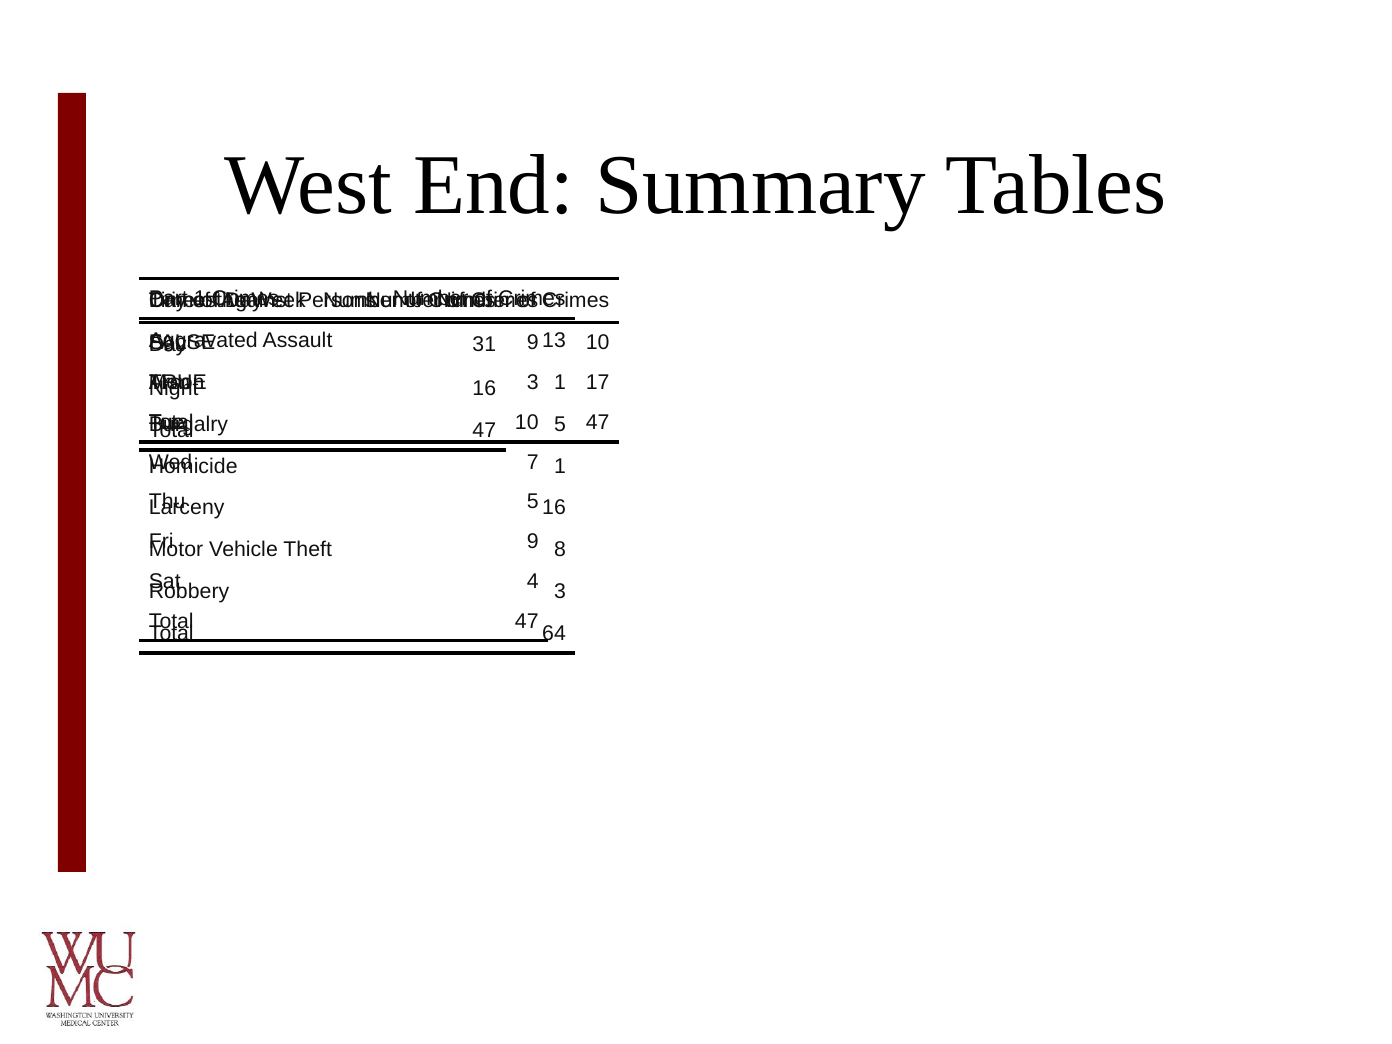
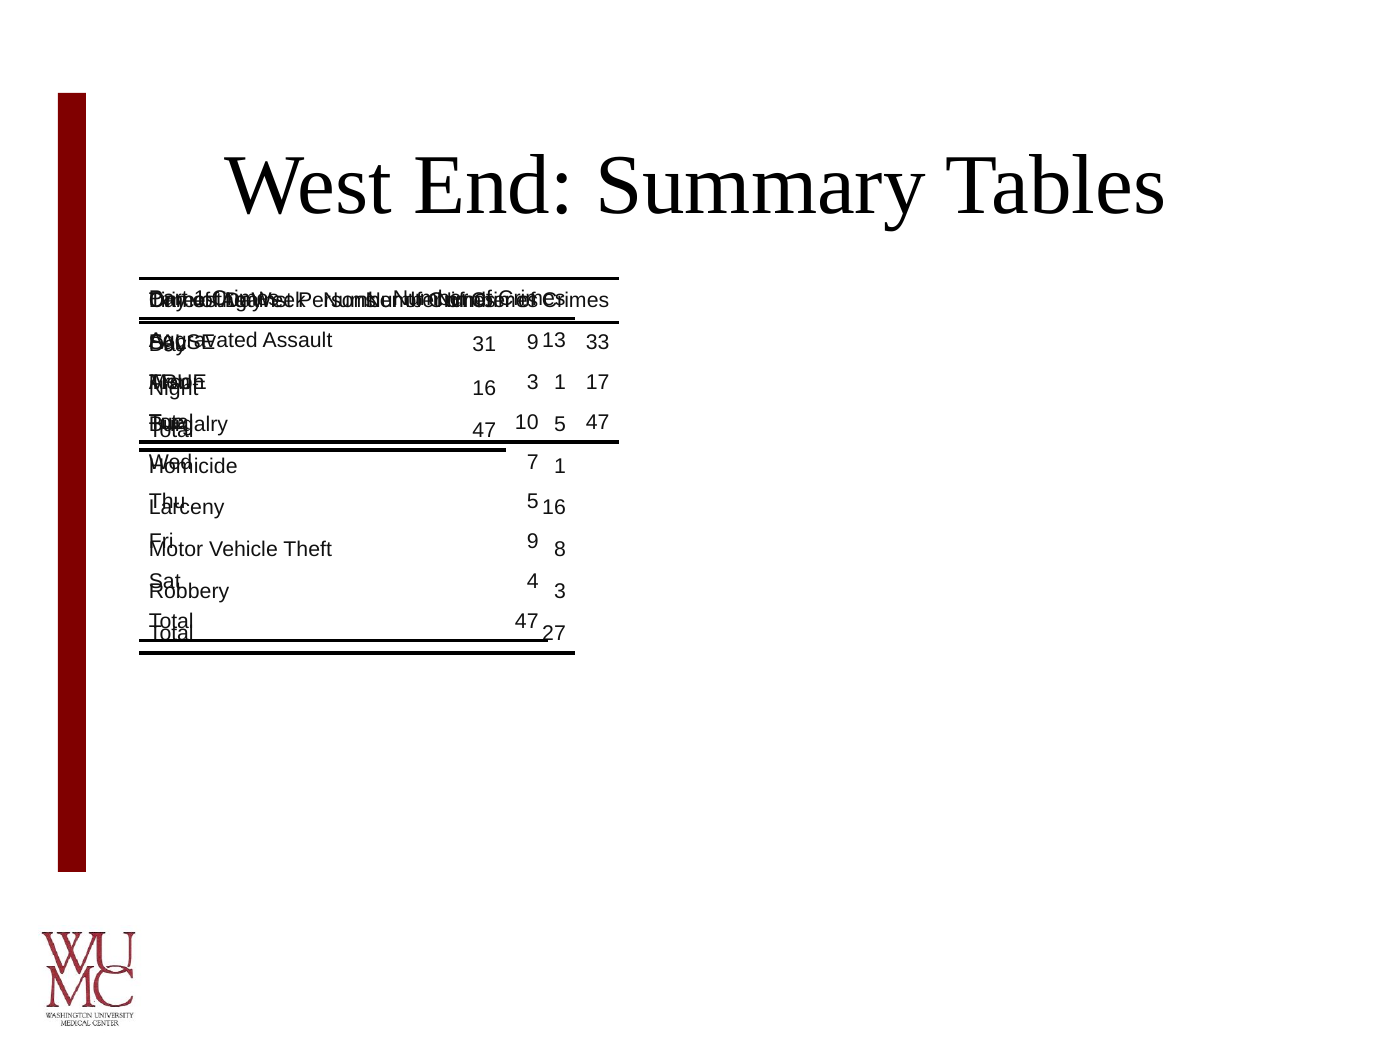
10: 10 -> 33 (598, 343)
64: 64 -> 27 (554, 633)
